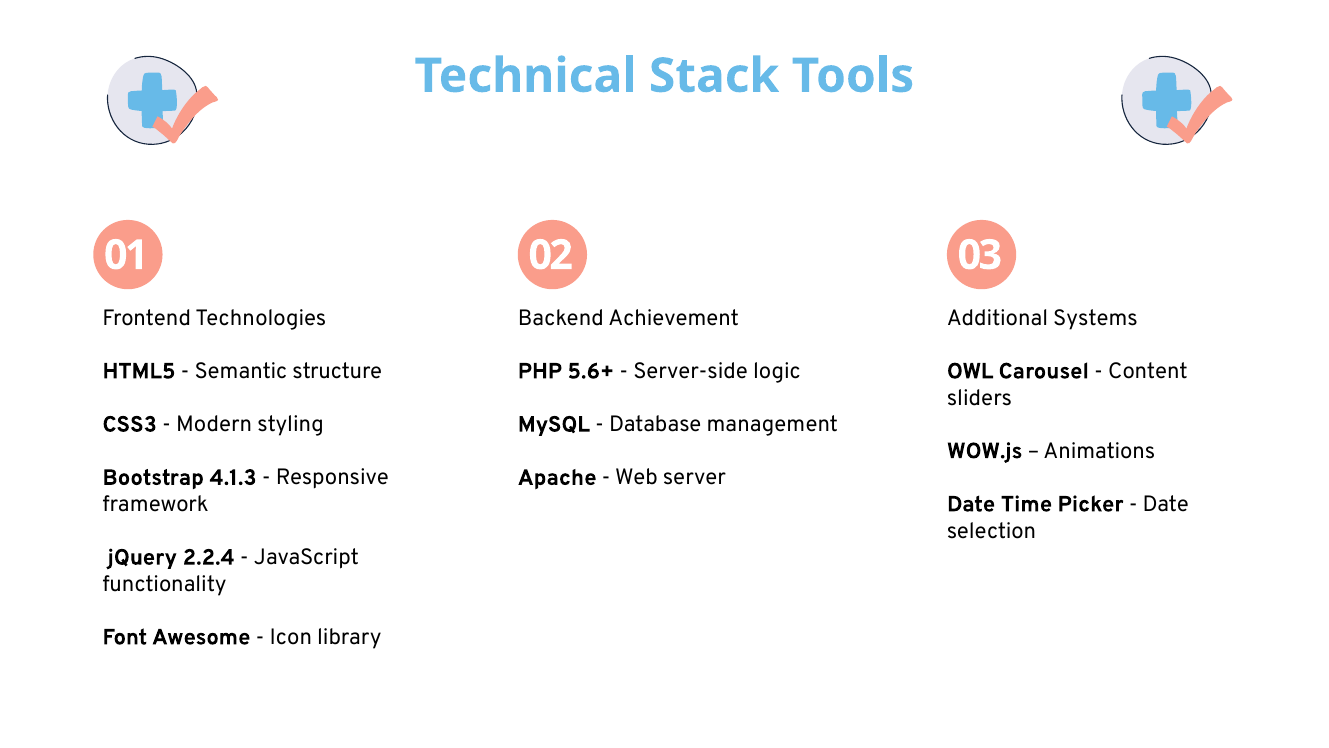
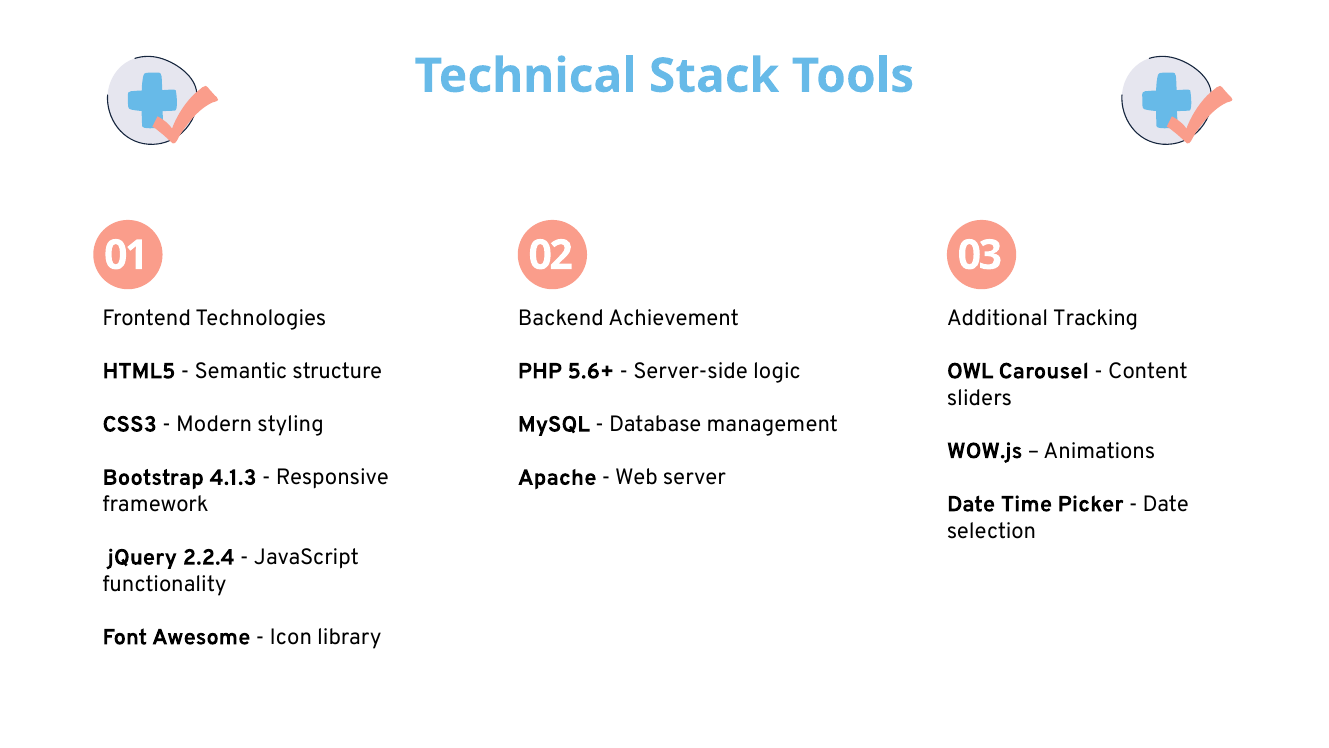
Systems: Systems -> Tracking (1096, 318)
